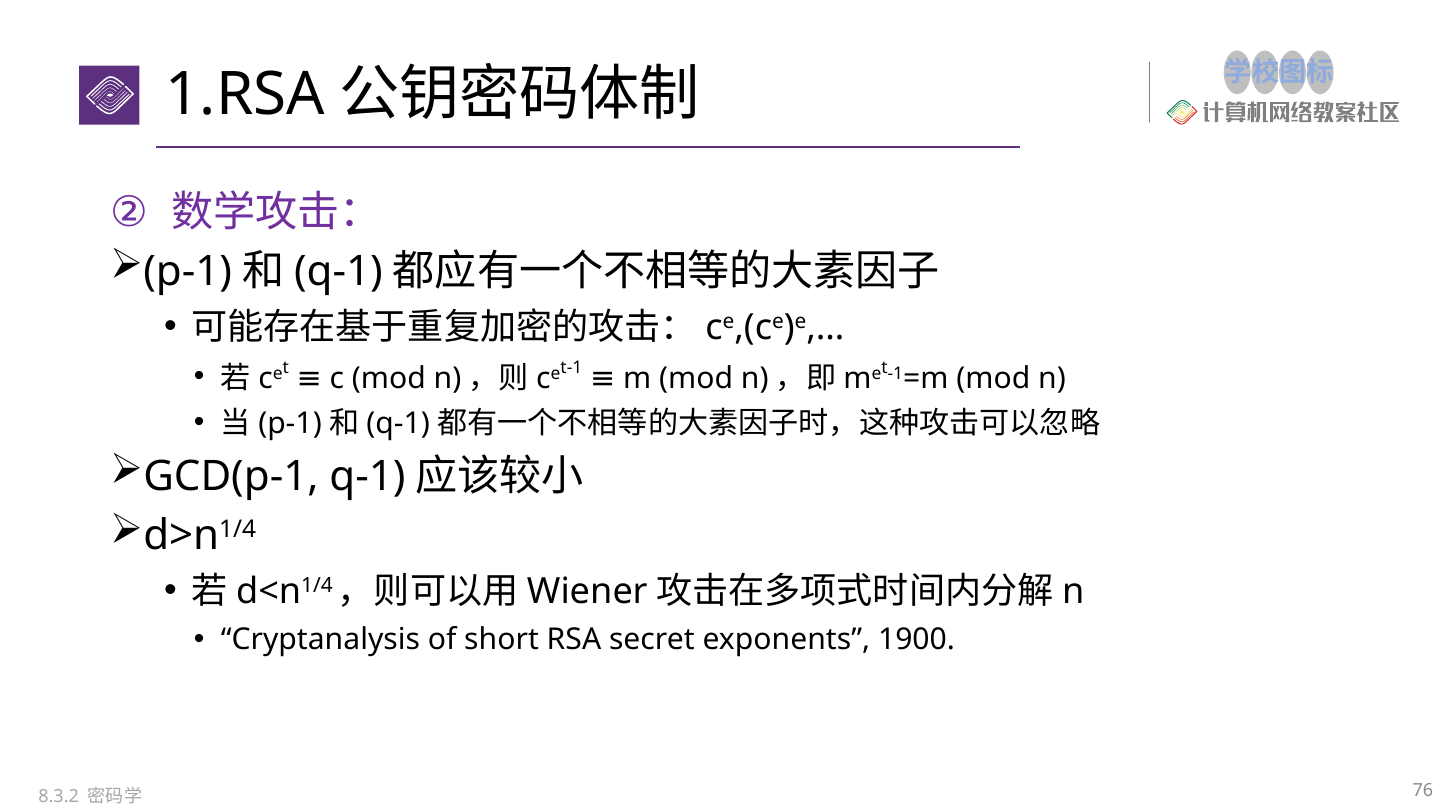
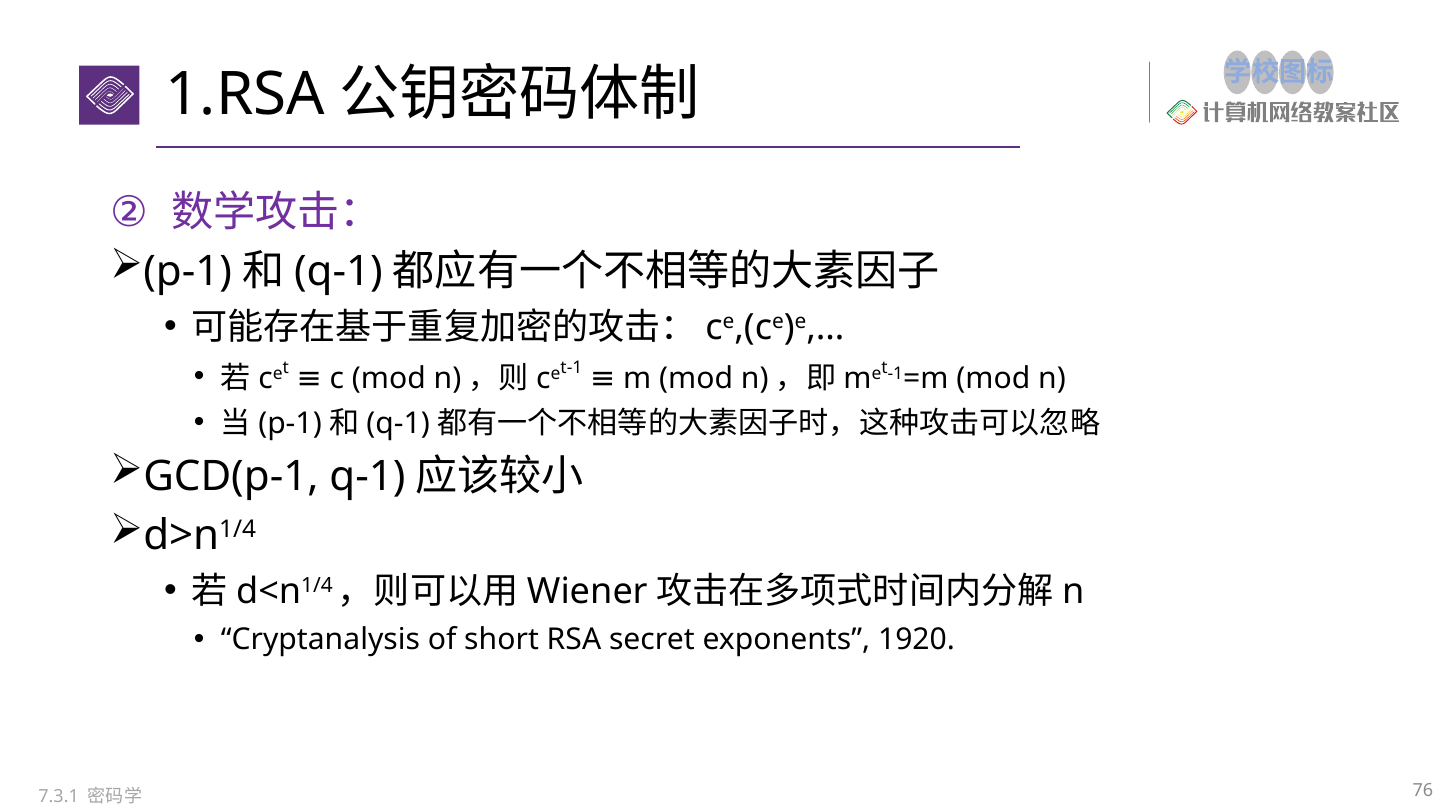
1900: 1900 -> 1920 (917, 640)
8.3.2: 8.3.2 -> 7.3.1 (59, 797)
